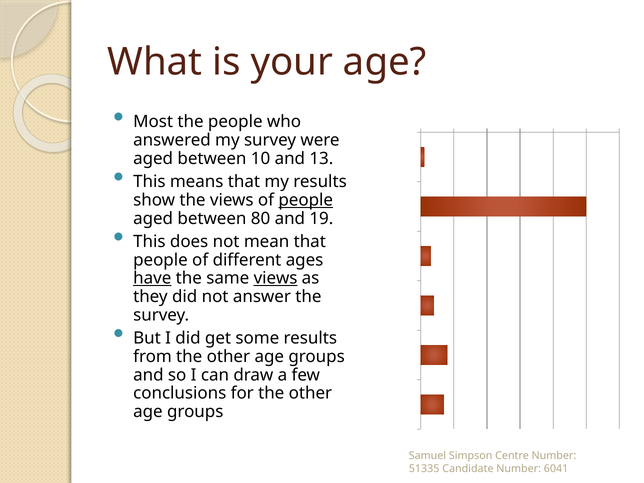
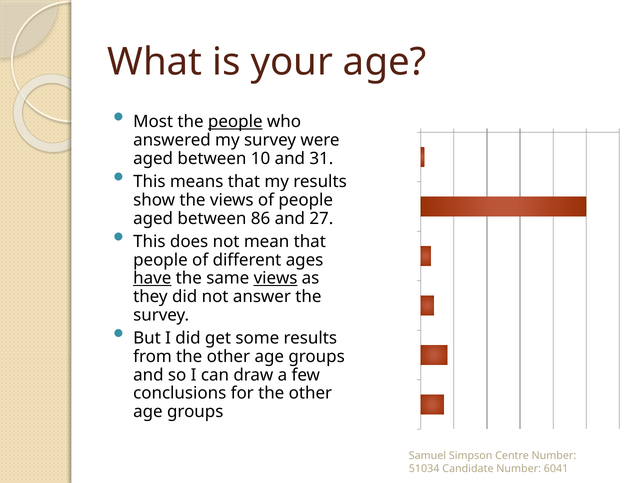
people underline: none -> present (235, 122)
13: 13 -> 31 (321, 159)
people underline: present -> none (306, 200)
80: 80 -> 86 (261, 218)
19: 19 -> 27 (321, 218)
51335: 51335 -> 51034 (424, 469)
